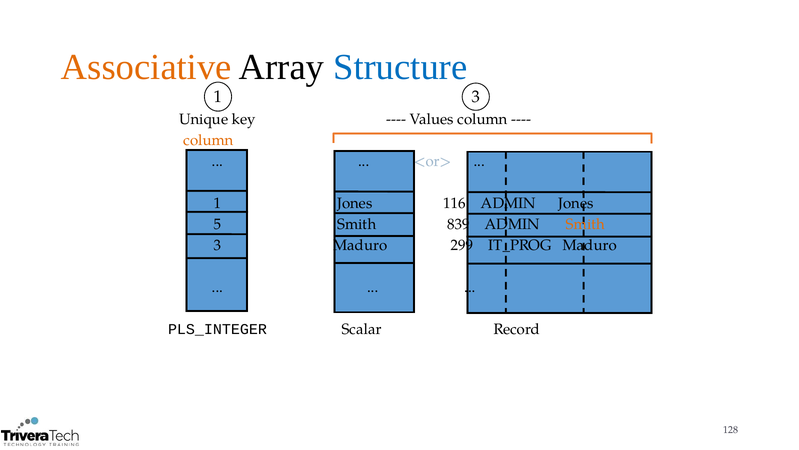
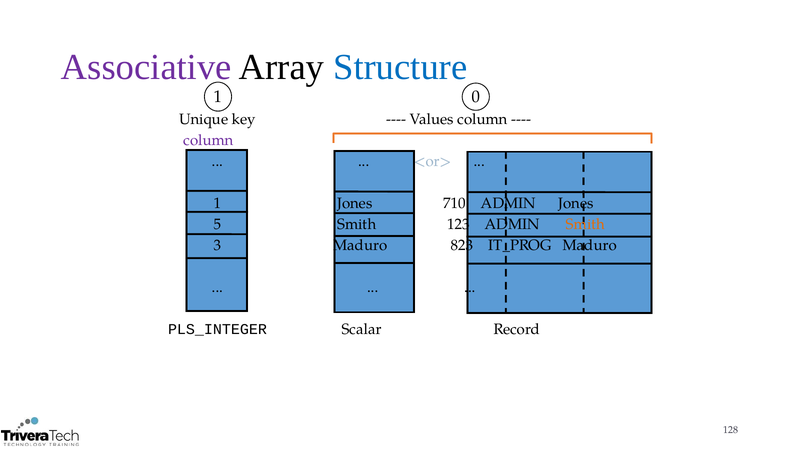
Associative colour: orange -> purple (146, 67)
1 3: 3 -> 0 (476, 97)
column colour: orange -> purple (208, 140)
116: 116 -> 710 (455, 203)
839: 839 -> 123 (459, 224)
299: 299 -> 823 (462, 245)
